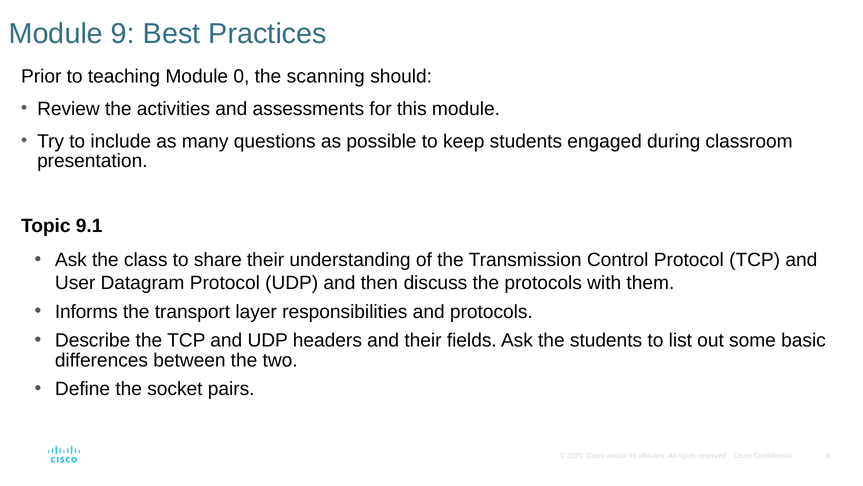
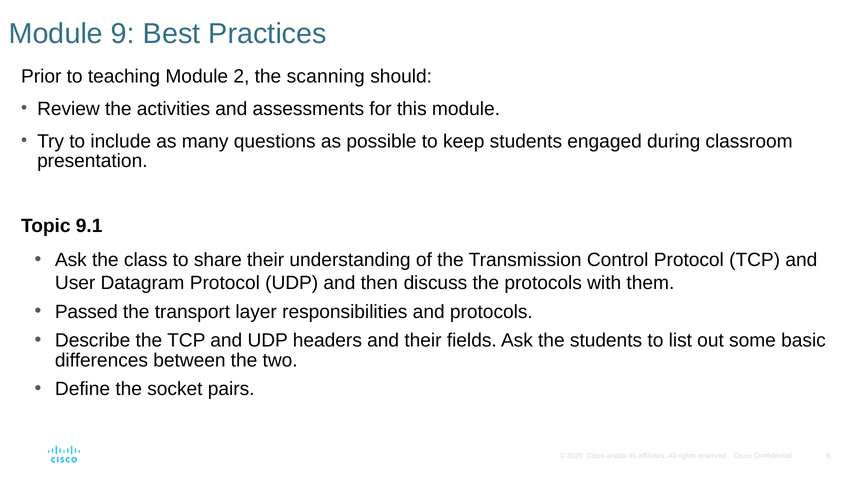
0: 0 -> 2 (241, 76)
Informs: Informs -> Passed (86, 311)
